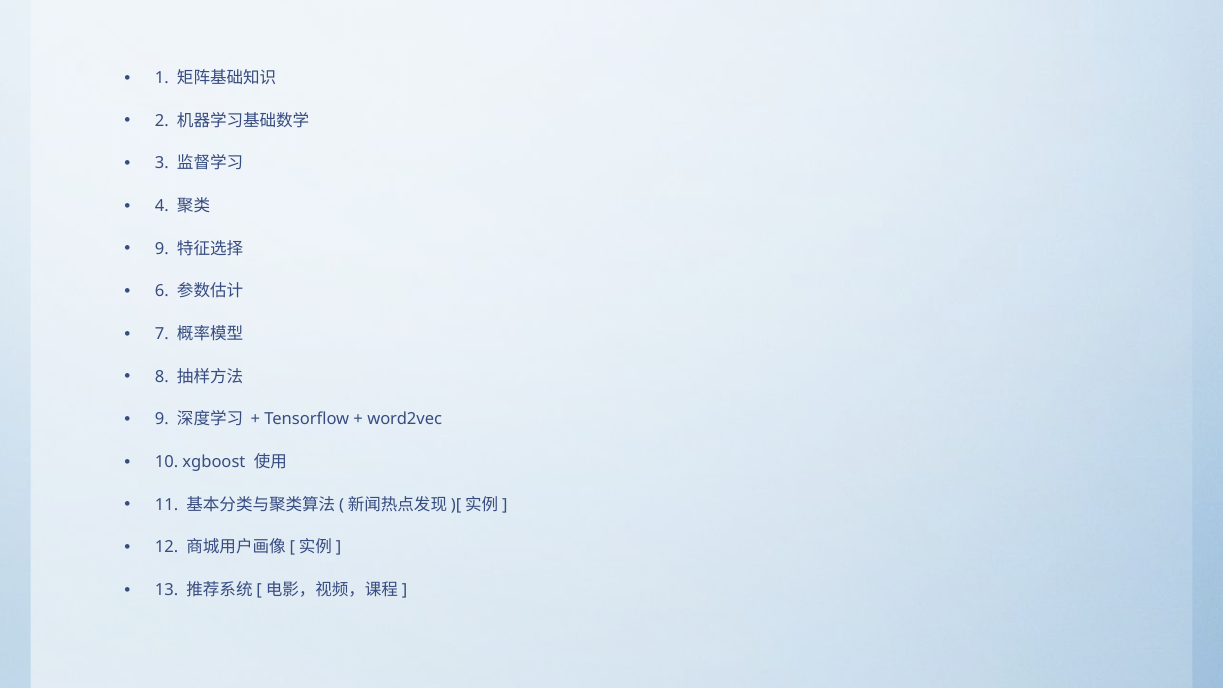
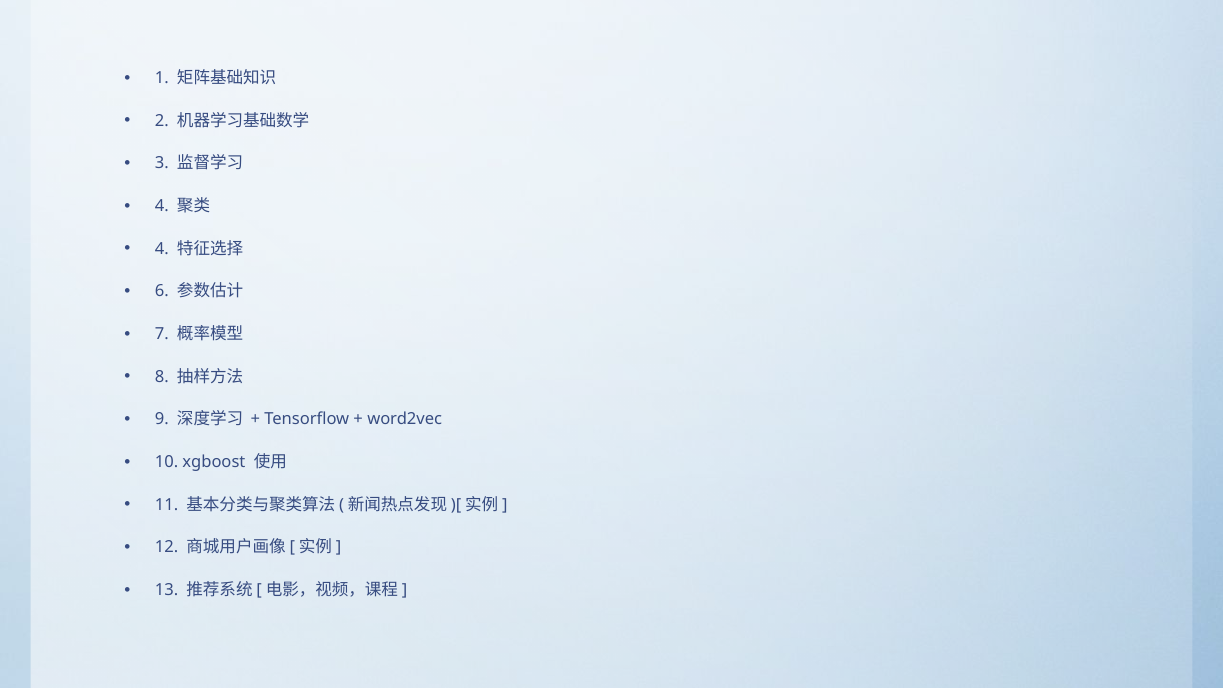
9: 9 -> 4 (162, 249)
